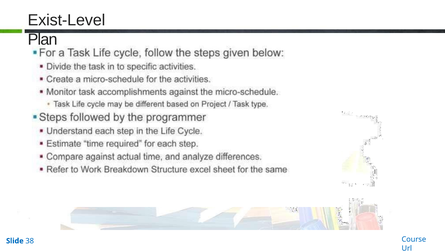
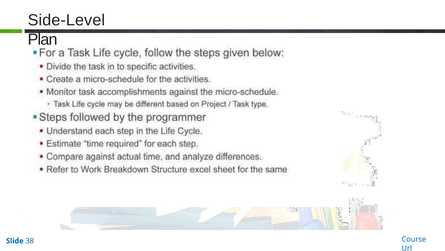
Exist-Level: Exist-Level -> Side-Level (66, 20)
